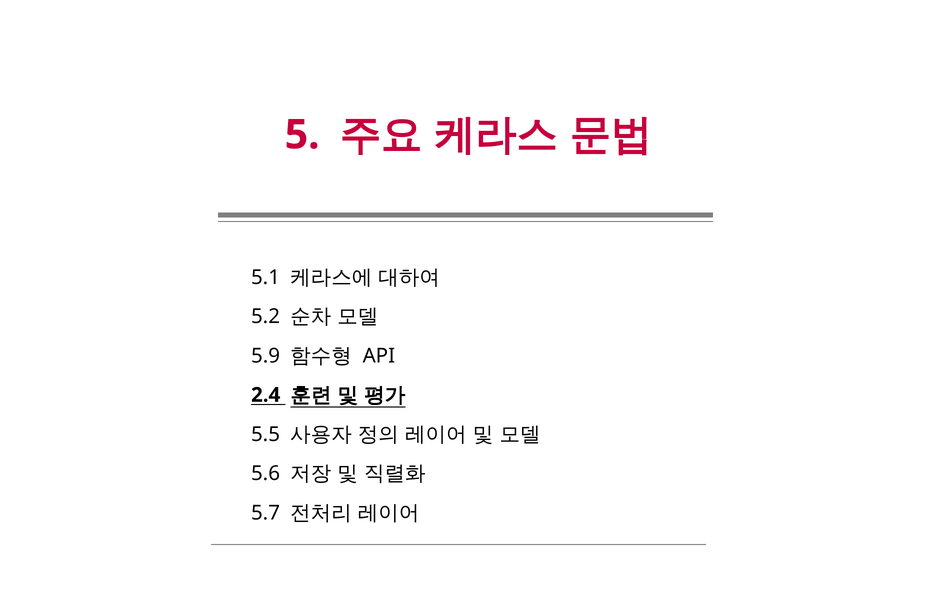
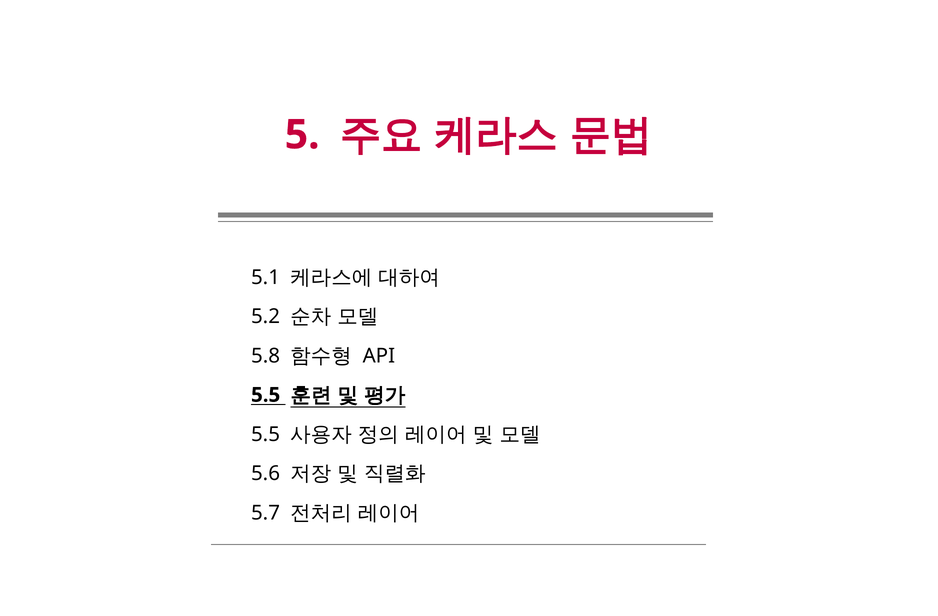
5.9: 5.9 -> 5.8 (266, 356)
2.4: 2.4 -> 5.5 (266, 395)
